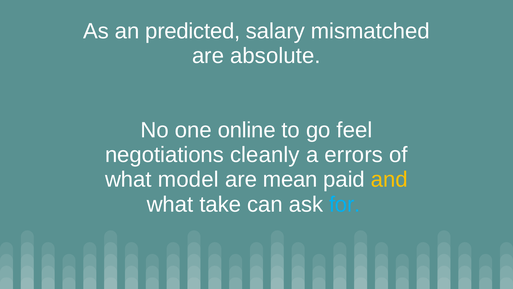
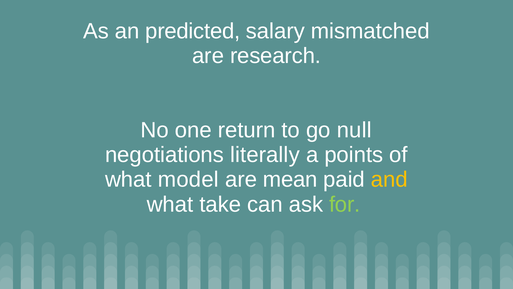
absolute: absolute -> research (275, 56)
online: online -> return (247, 130)
feel: feel -> null (354, 130)
cleanly: cleanly -> literally (265, 155)
errors: errors -> points (354, 155)
for colour: light blue -> light green (345, 204)
